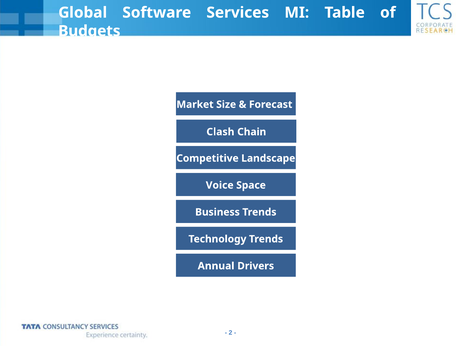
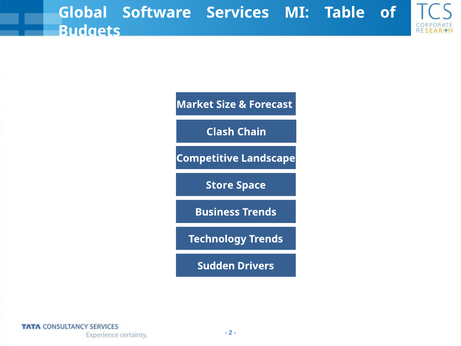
Voice: Voice -> Store (220, 185)
Annual: Annual -> Sudden (216, 266)
